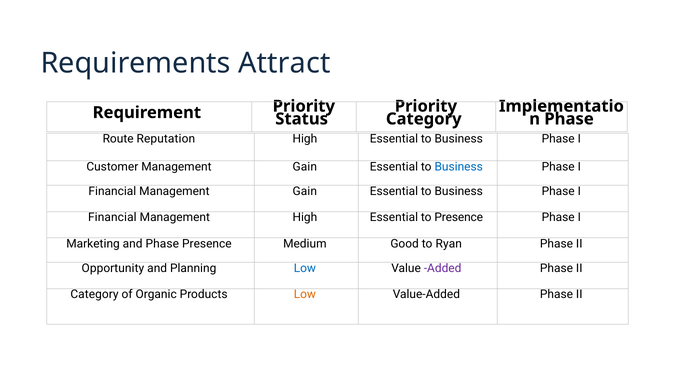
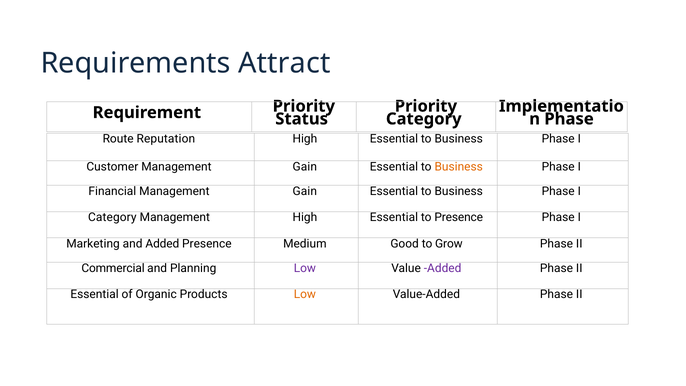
Business colour: blue -> orange (459, 167)
Financial: Financial -> Category (112, 217)
and Phase: Phase -> Added (162, 244)
Ryan: Ryan -> Grow (449, 244)
Opportunity: Opportunity -> Commercial (113, 268)
Low colour: blue -> purple (305, 268)
Category: Category -> Essential (95, 294)
